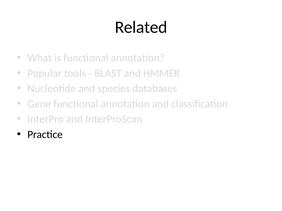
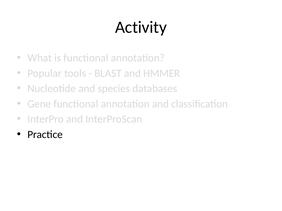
Related: Related -> Activity (141, 27)
